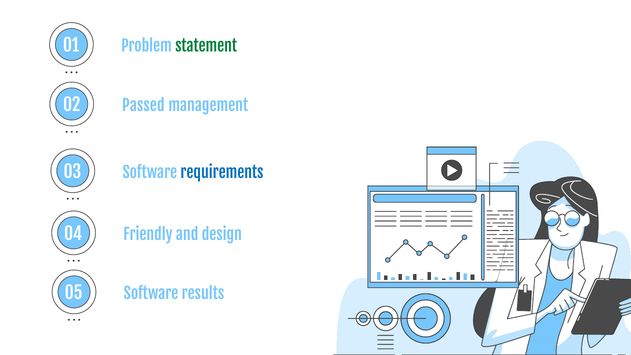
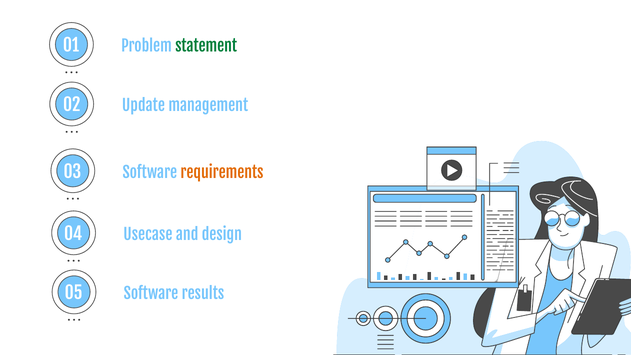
Passed: Passed -> Update (143, 106)
requirements colour: blue -> orange (222, 173)
Friendly: Friendly -> Usecase (148, 235)
